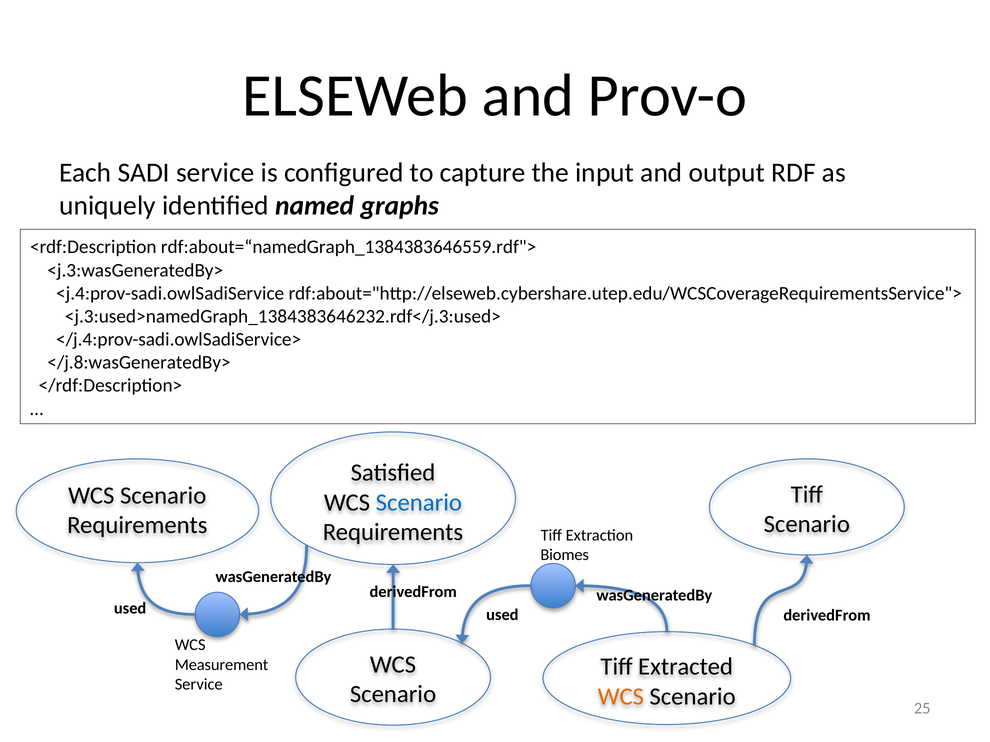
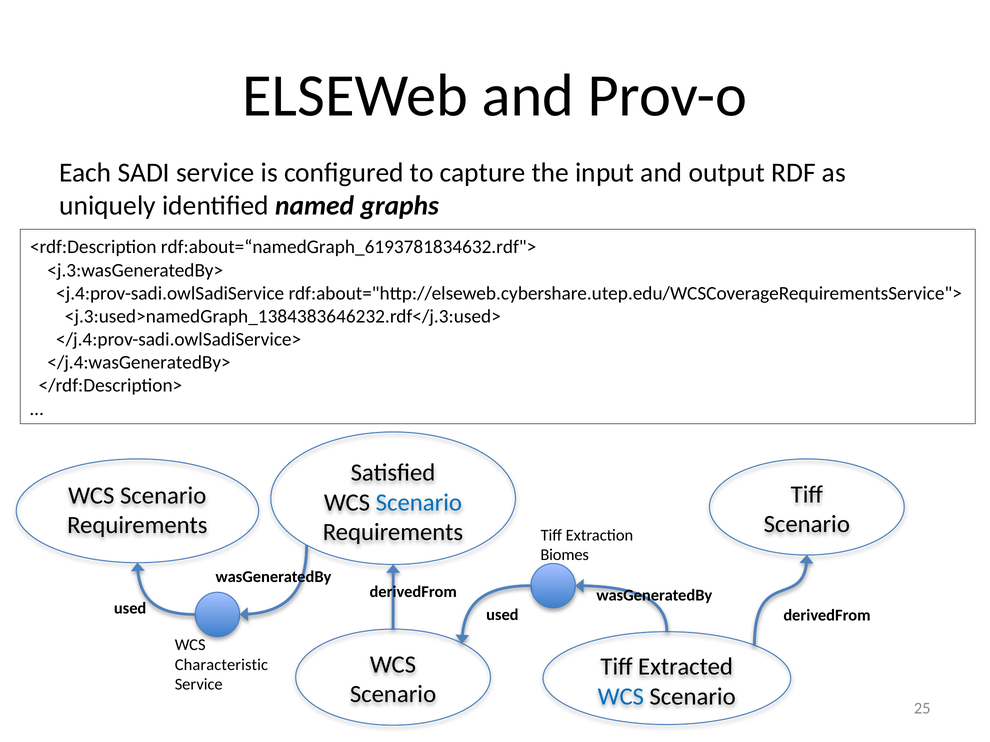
rdf:about=“namedGraph_1384383646559.rdf">: rdf:about=“namedGraph_1384383646559.rdf"> -> rdf:about=“namedGraph_6193781834632.rdf"> (349, 247)
</j.8:wasGeneratedBy>: </j.8:wasGeneratedBy> -> </j.4:wasGeneratedBy> (139, 363)
Measurement: Measurement -> Characteristic (221, 665)
WCS colour: orange -> blue (621, 697)
